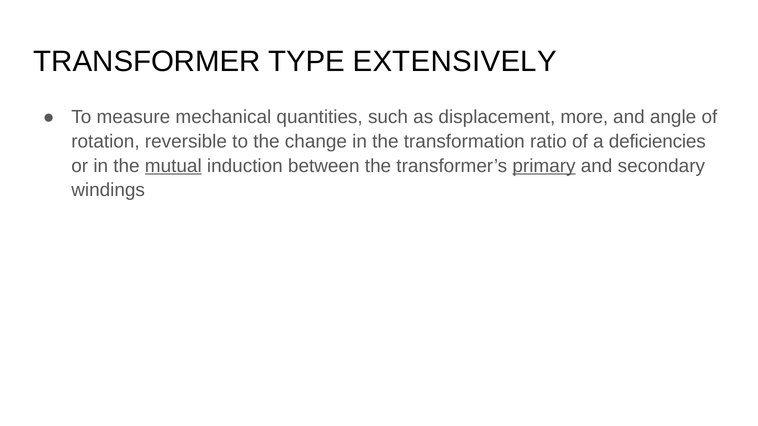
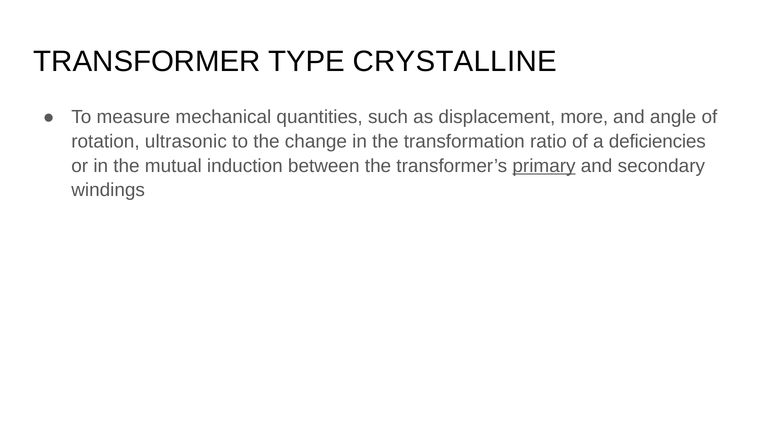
EXTENSIVELY: EXTENSIVELY -> CRYSTALLINE (455, 61)
reversible: reversible -> ultrasonic (186, 142)
mutual underline: present -> none (173, 166)
